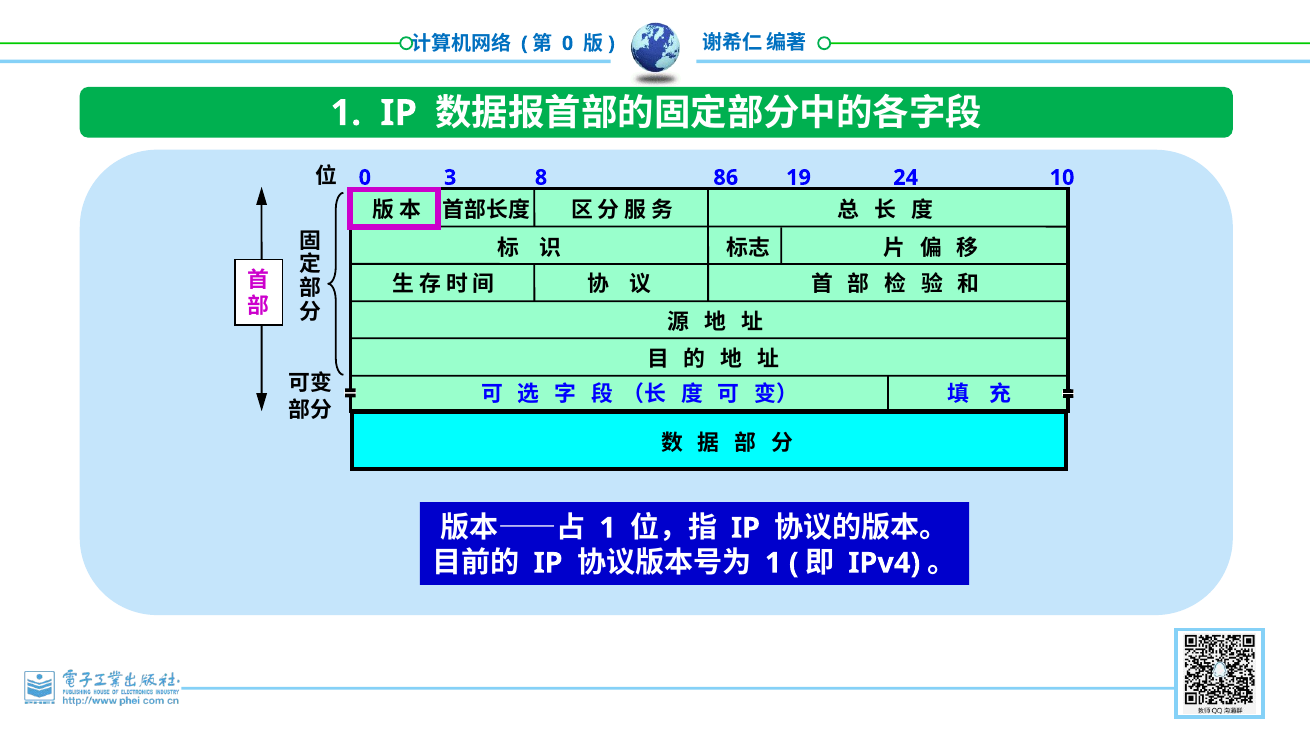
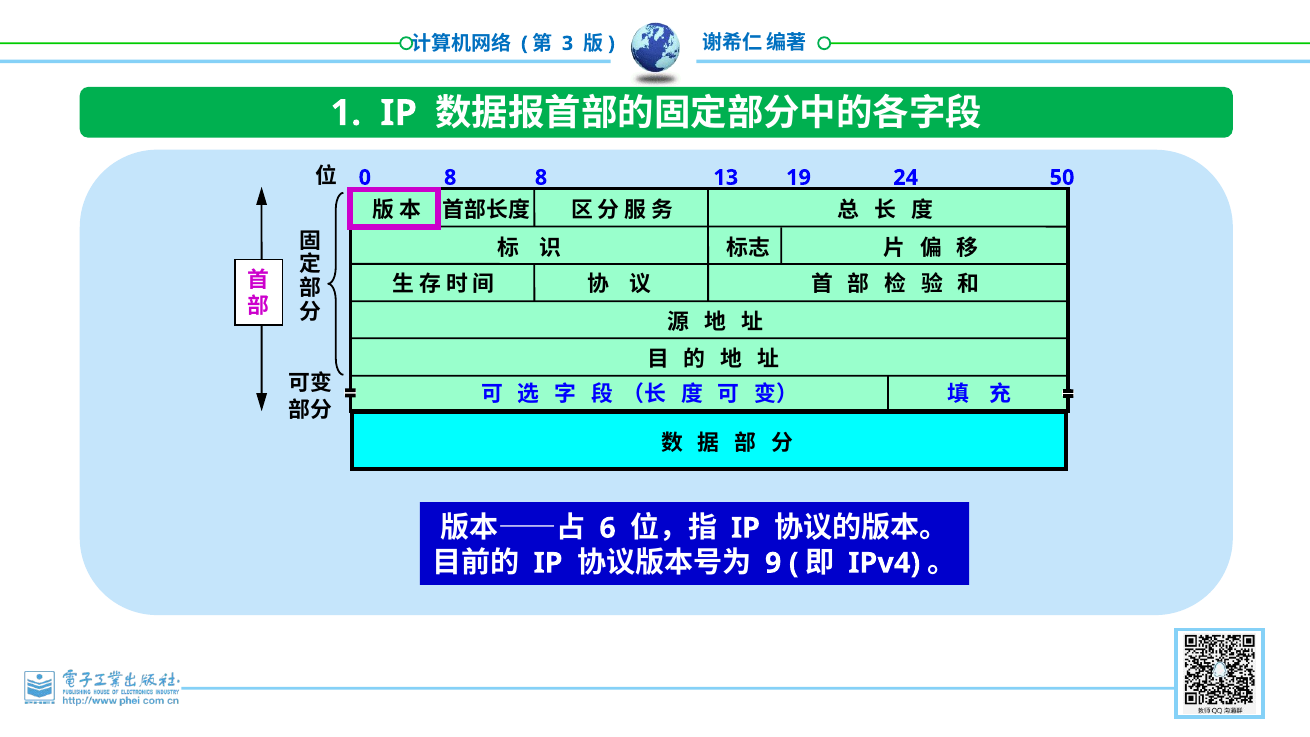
0: 0 -> 3 (568, 43)
3: 3 -> 8 (450, 178)
86: 86 -> 13 (726, 178)
10: 10 -> 50 (1062, 178)
1: 1 -> 6 (608, 528)
1: 1 -> 9 (773, 563)
